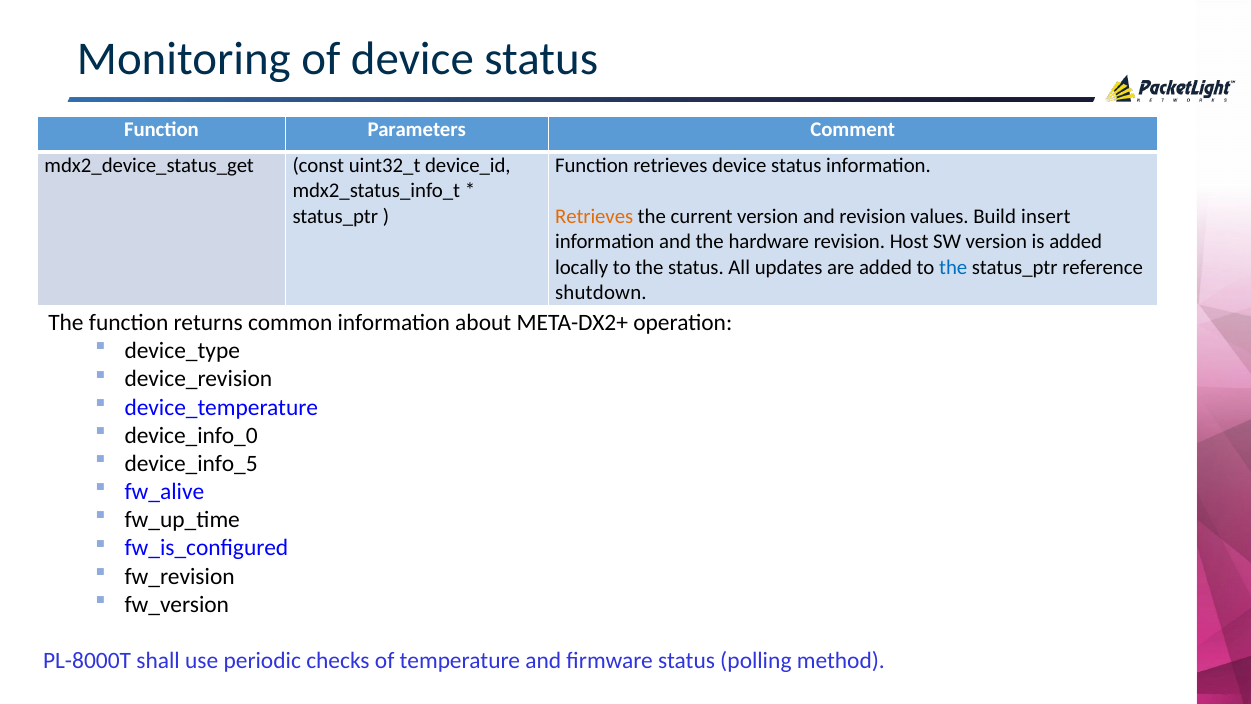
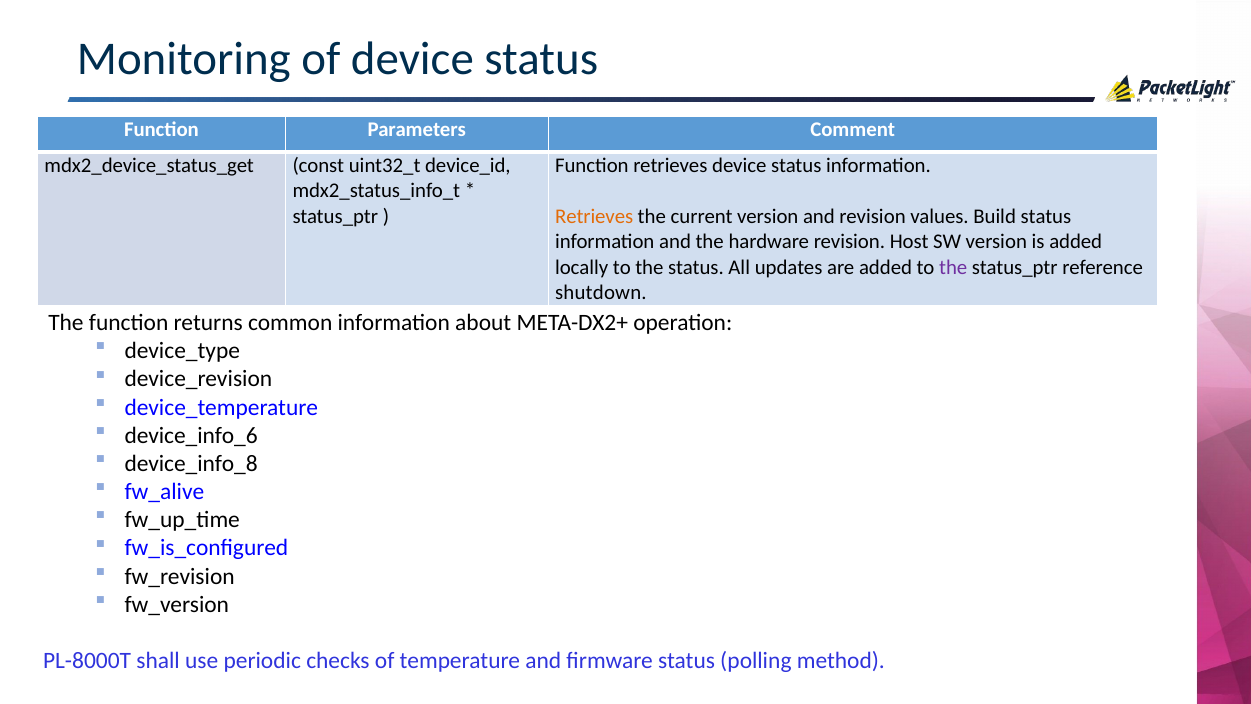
Build insert: insert -> status (1046, 216)
the colour: blue -> purple (953, 267)
device_info_0: device_info_0 -> device_info_6 (191, 435)
device_info_5: device_info_5 -> device_info_8 (191, 463)
